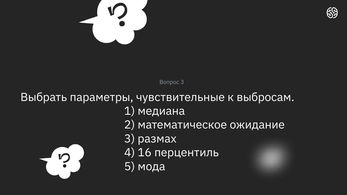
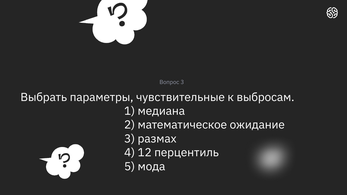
16: 16 -> 12 (145, 153)
